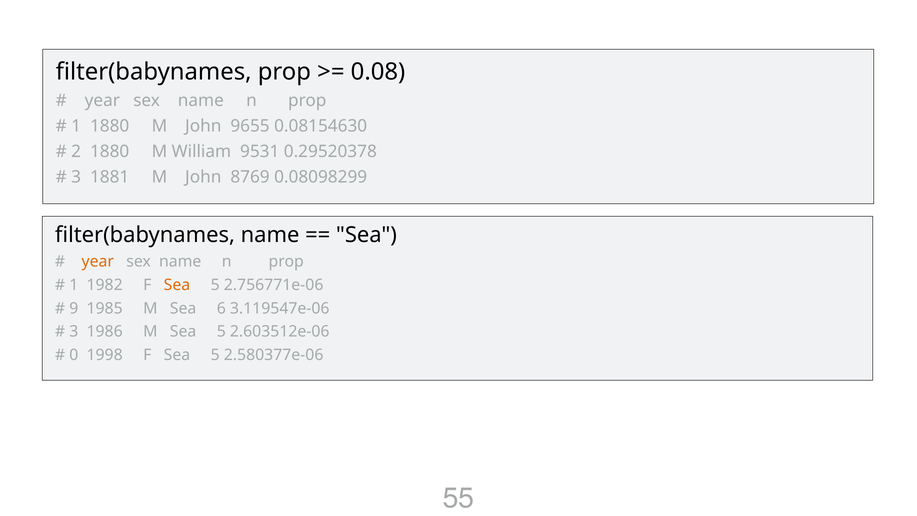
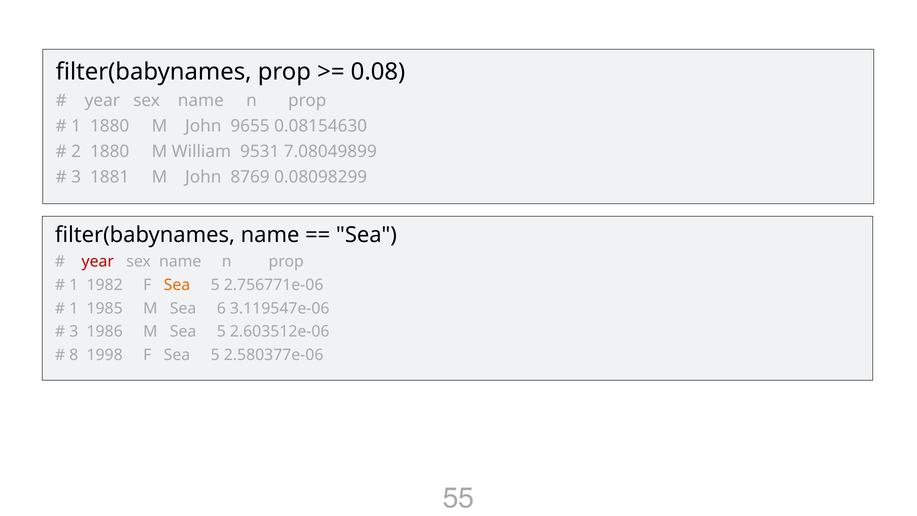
0.29520378: 0.29520378 -> 7.08049899 (330, 151)
year colour: orange -> red (98, 262)
9: 9 -> 1 (74, 308)
0: 0 -> 8 (74, 355)
